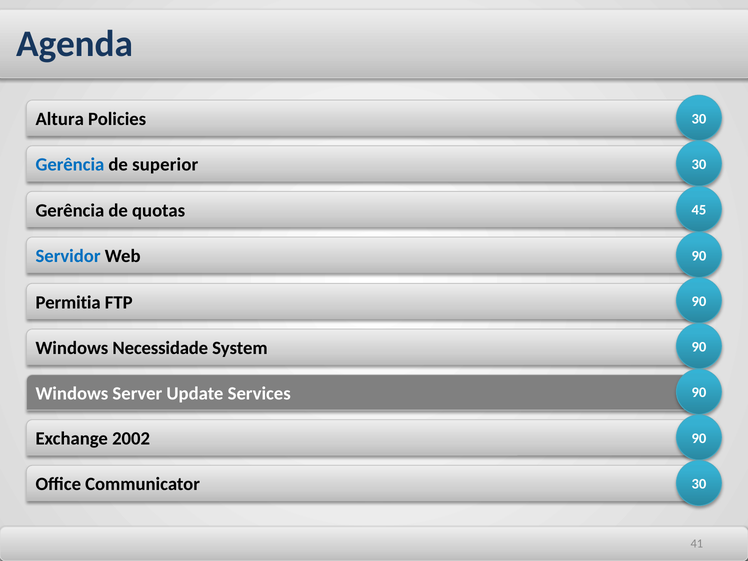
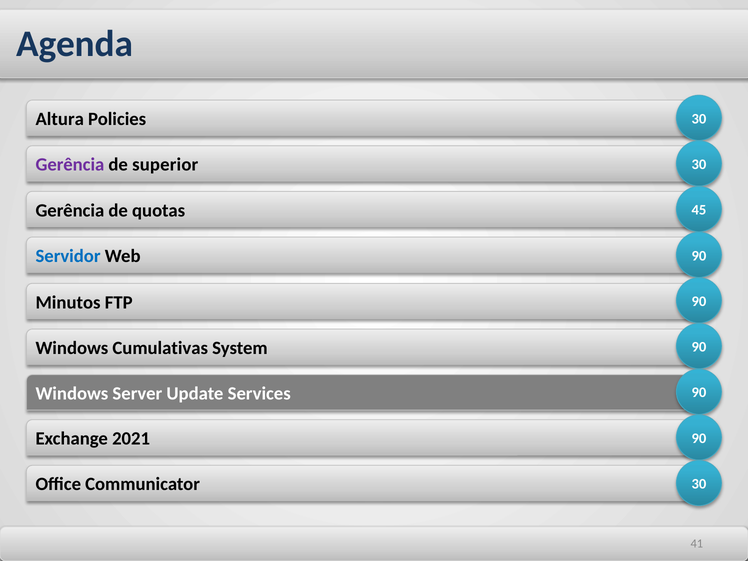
Gerência colour: blue -> purple (70, 165)
Permitia: Permitia -> Minutos (68, 302)
Necessidade: Necessidade -> Cumulativas (160, 348)
2002: 2002 -> 2021 (131, 439)
